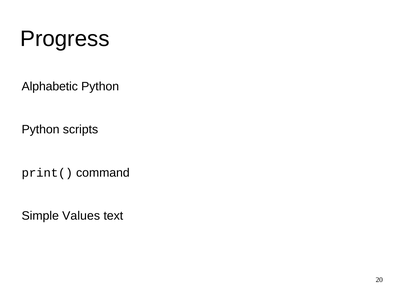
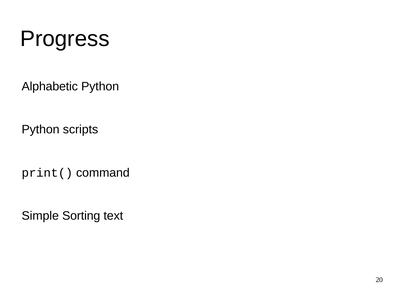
Values: Values -> Sorting (81, 216)
